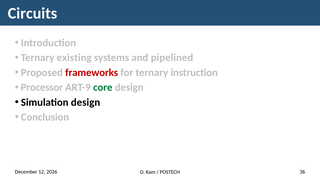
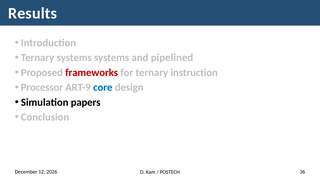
Circuits: Circuits -> Results (33, 13)
Ternary existing: existing -> systems (74, 58)
core colour: green -> blue (103, 87)
Simulation design: design -> papers (86, 102)
